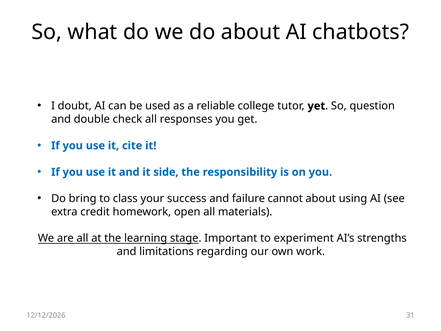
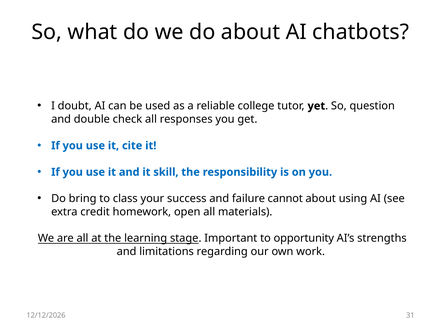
side: side -> skill (166, 172)
experiment: experiment -> opportunity (304, 238)
